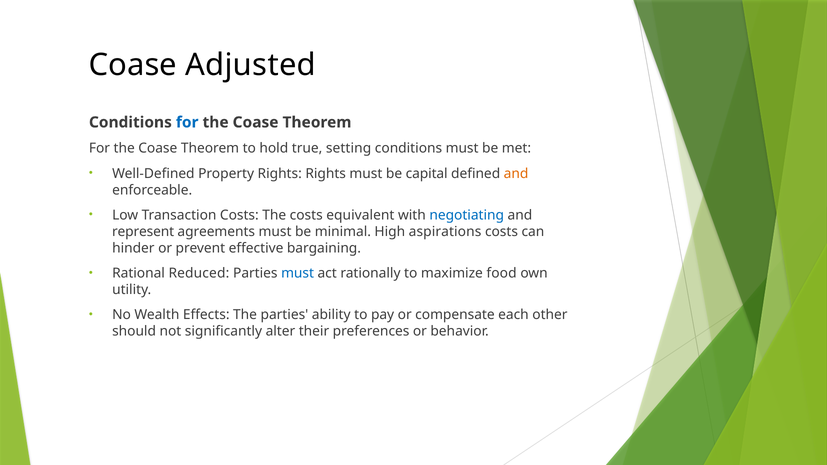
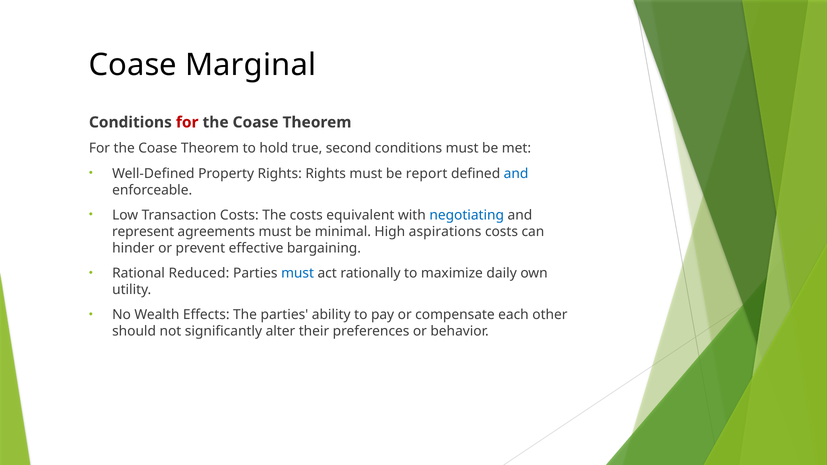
Adjusted: Adjusted -> Marginal (251, 65)
for colour: blue -> red (187, 122)
setting: setting -> second (349, 148)
capital: capital -> report (427, 174)
and colour: orange -> blue (516, 174)
food: food -> daily (502, 273)
